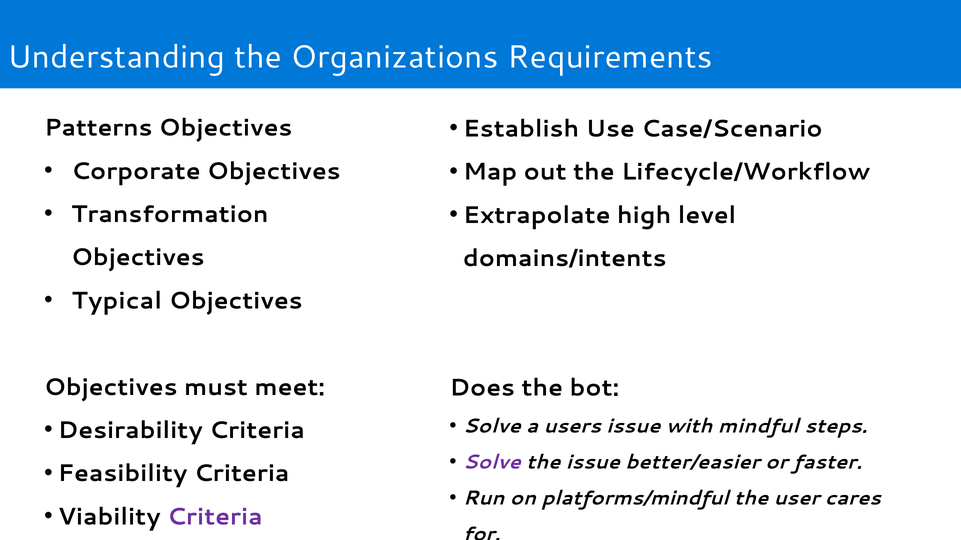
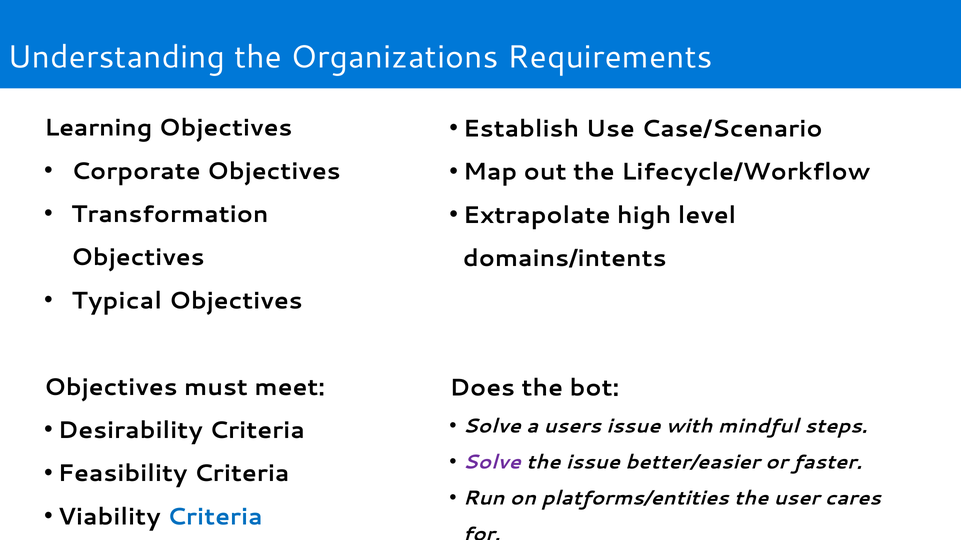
Patterns: Patterns -> Learning (98, 128)
platforms/mindful: platforms/mindful -> platforms/entities (635, 499)
Criteria colour: purple -> blue (215, 517)
